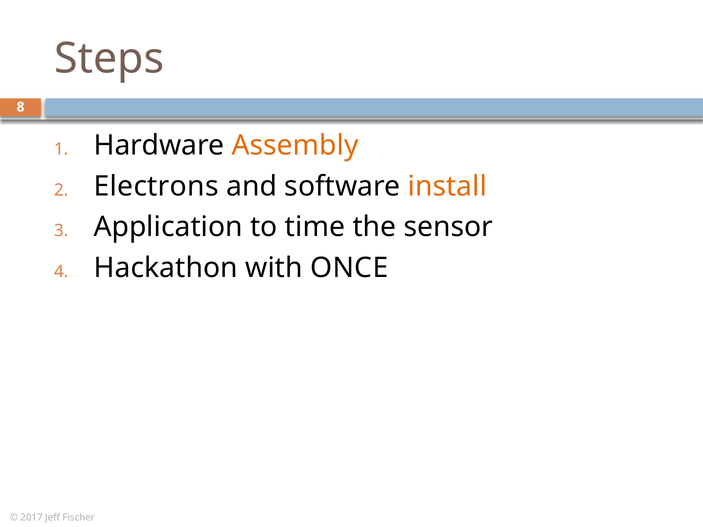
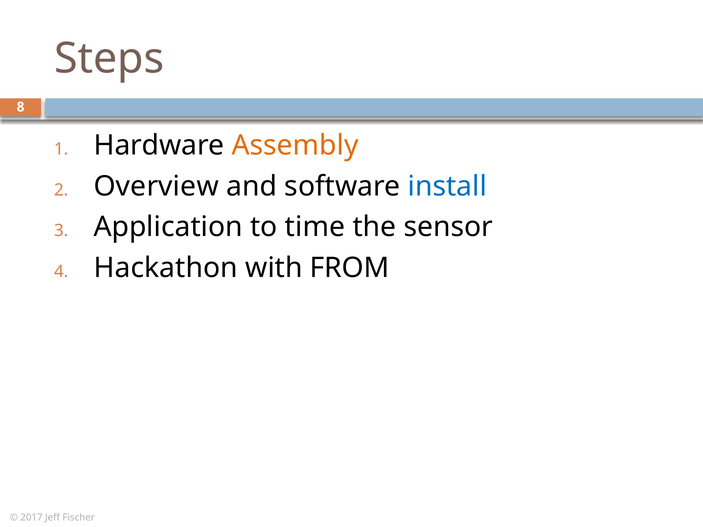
Electrons: Electrons -> Overview (156, 186)
install colour: orange -> blue (447, 186)
ONCE: ONCE -> FROM (350, 268)
